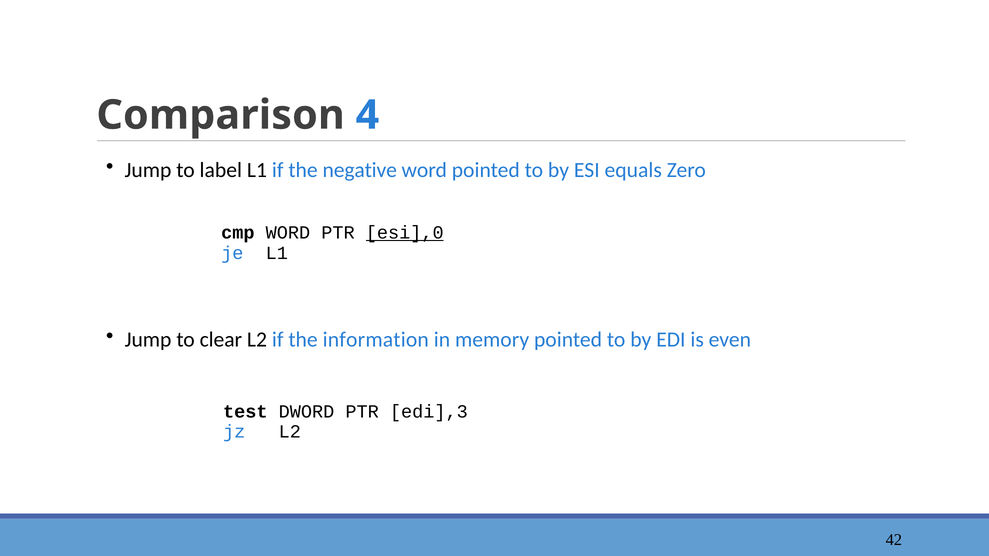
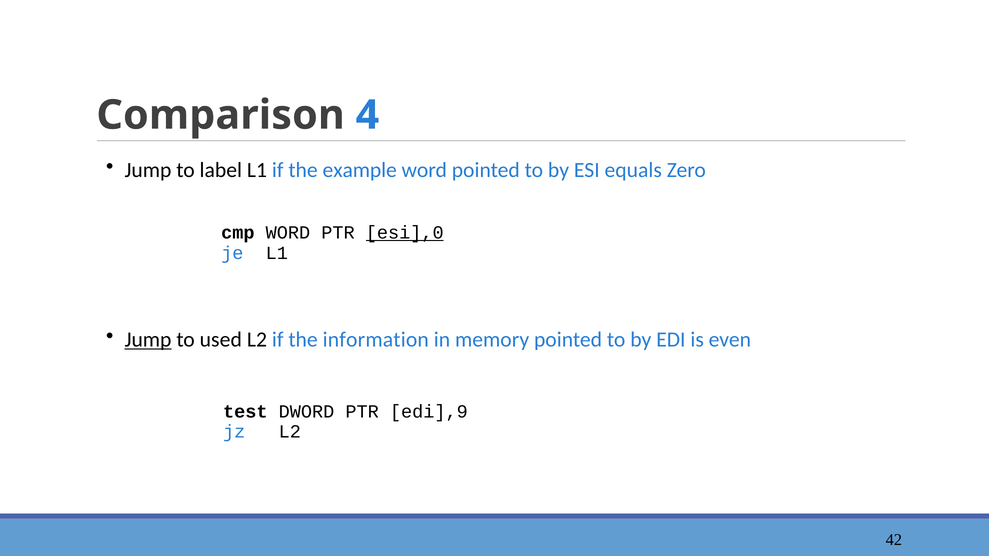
negative: negative -> example (360, 170)
Jump underline: none -> present (148, 340)
clear: clear -> used (221, 340)
edi],3: edi],3 -> edi],9 (429, 412)
